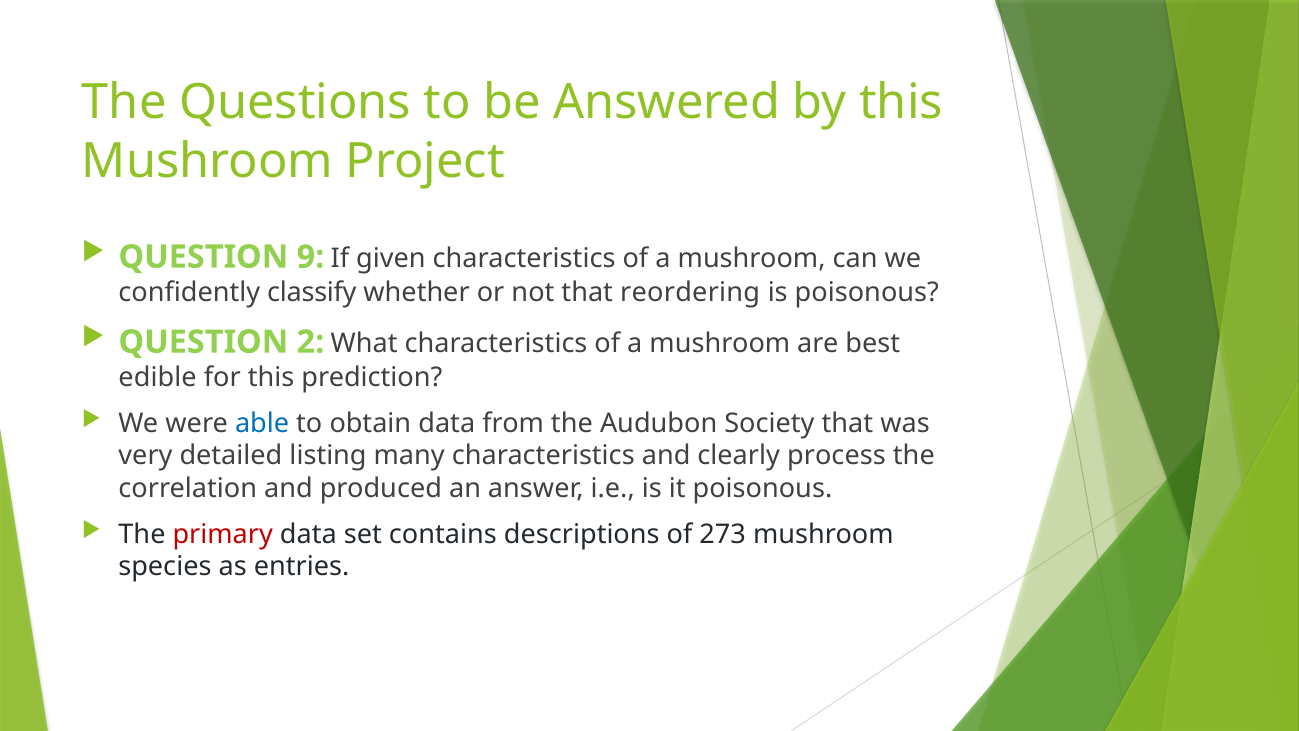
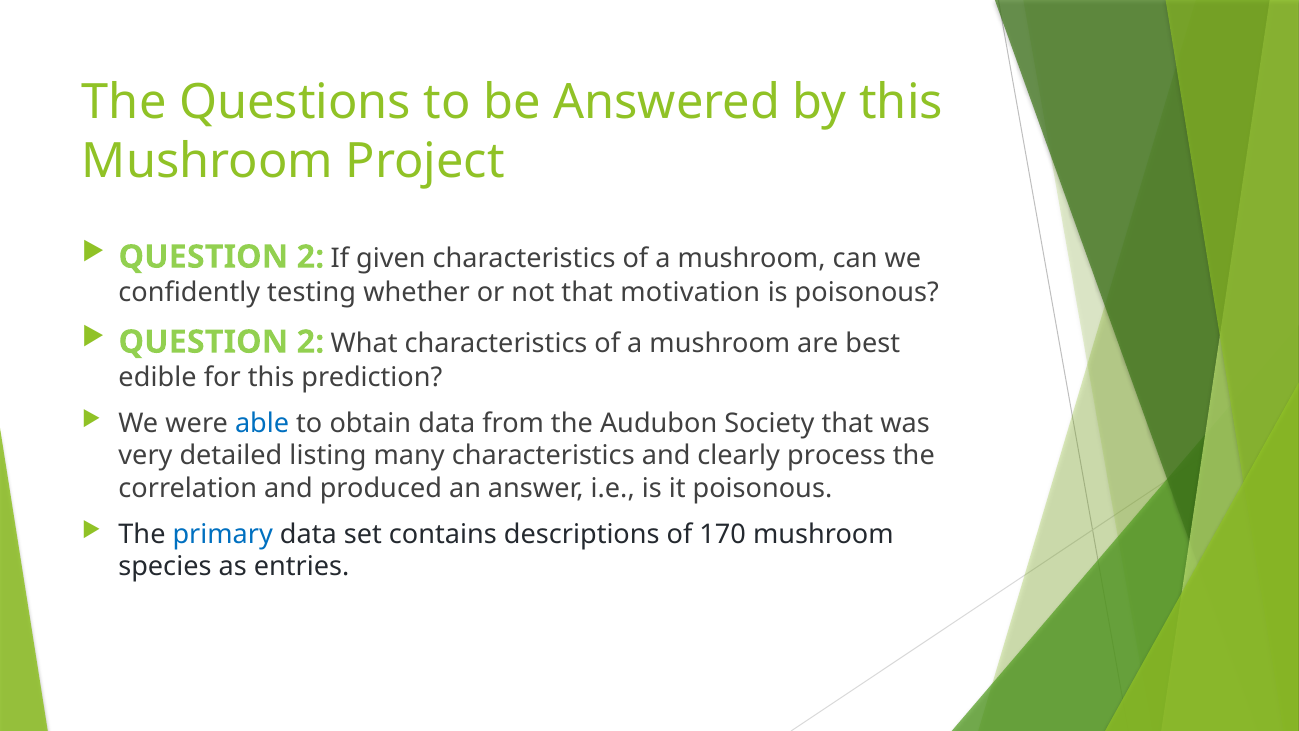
9: 9 -> 2 (310, 257)
classify: classify -> testing (312, 292)
reordering: reordering -> motivation (690, 292)
primary colour: red -> blue (223, 534)
273: 273 -> 170 (723, 534)
